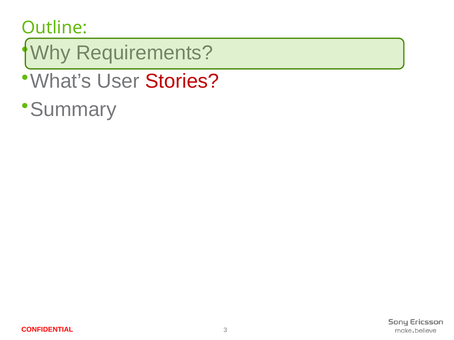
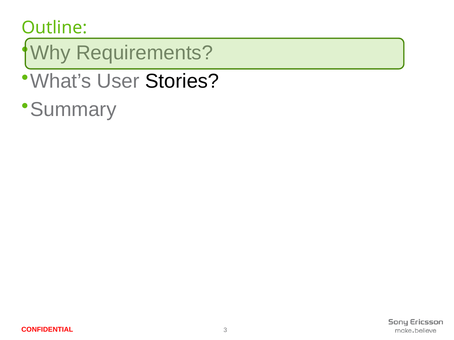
Stories colour: red -> black (182, 81)
